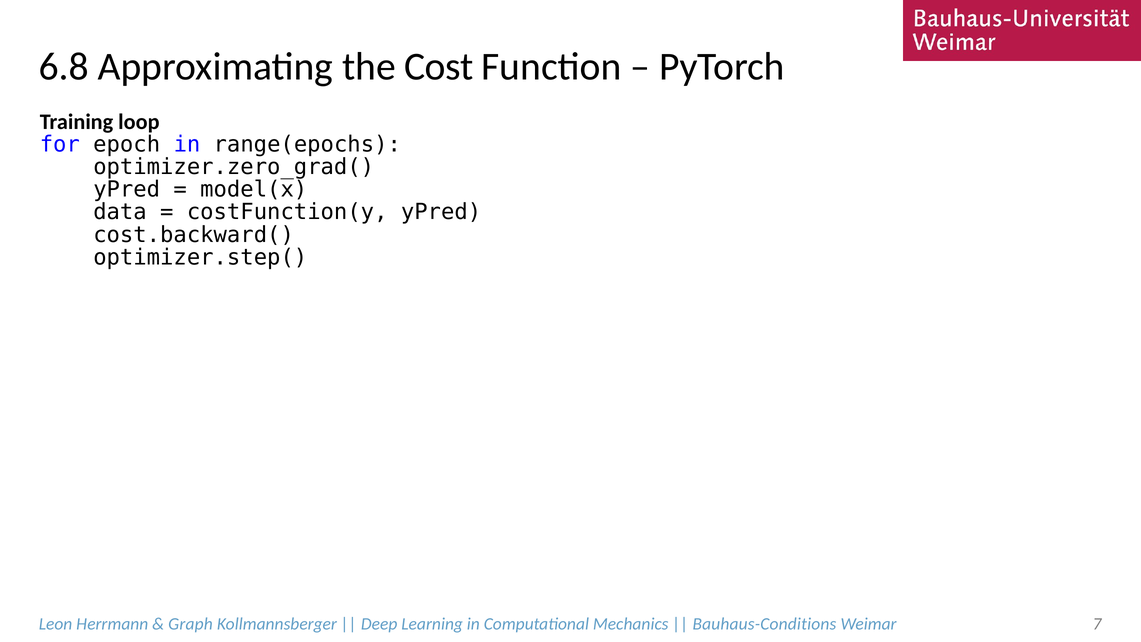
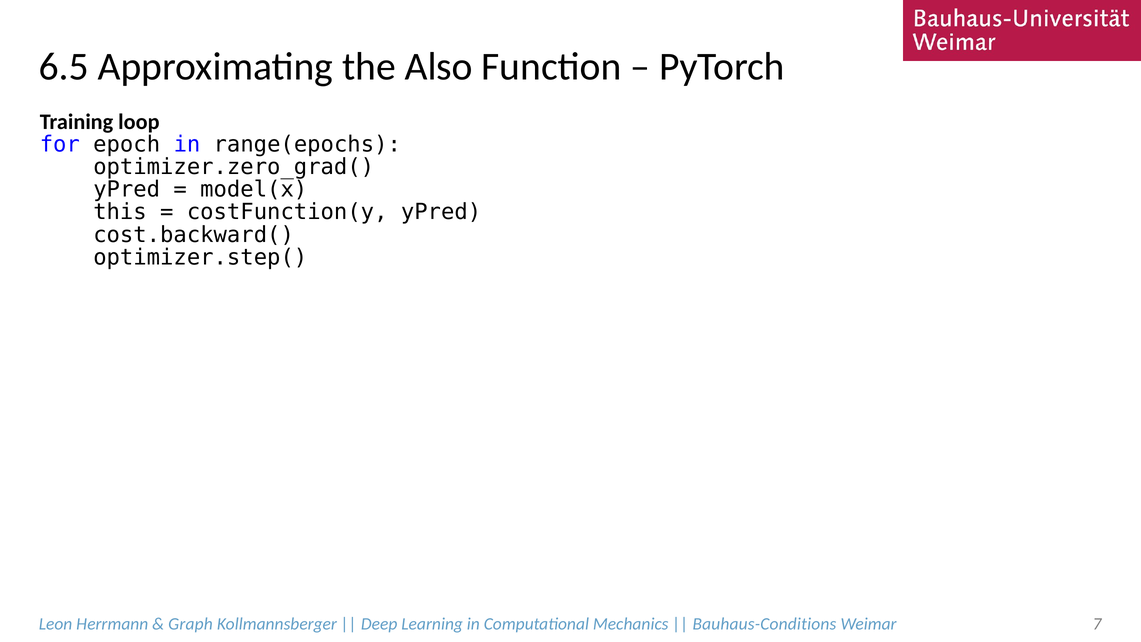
6.8: 6.8 -> 6.5 (64, 67)
Cost: Cost -> Also (439, 67)
data: data -> this (120, 212)
